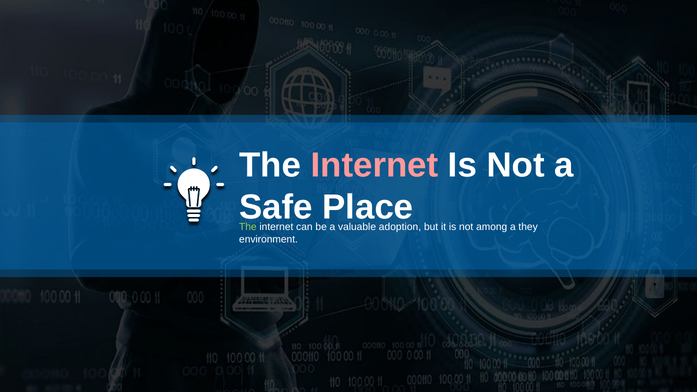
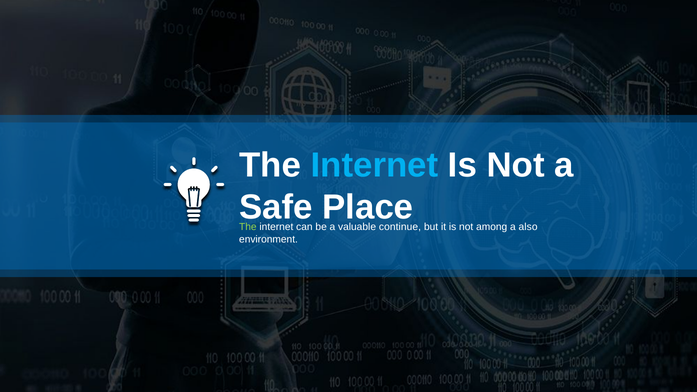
Internet colour: pink -> light blue (374, 165)
adoption: adoption -> continue (400, 227)
they: they -> also (528, 227)
